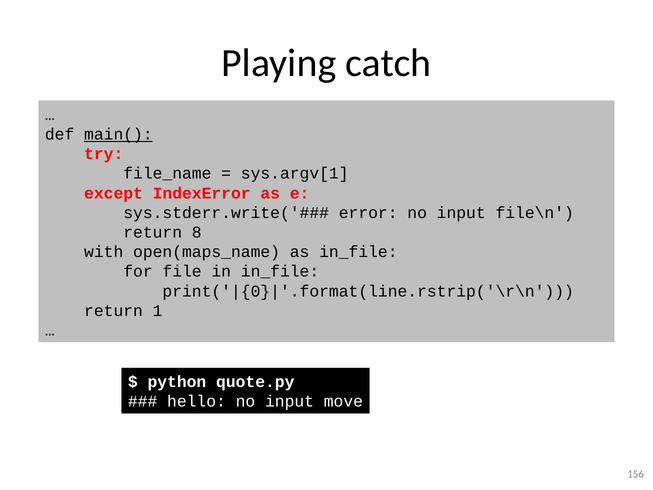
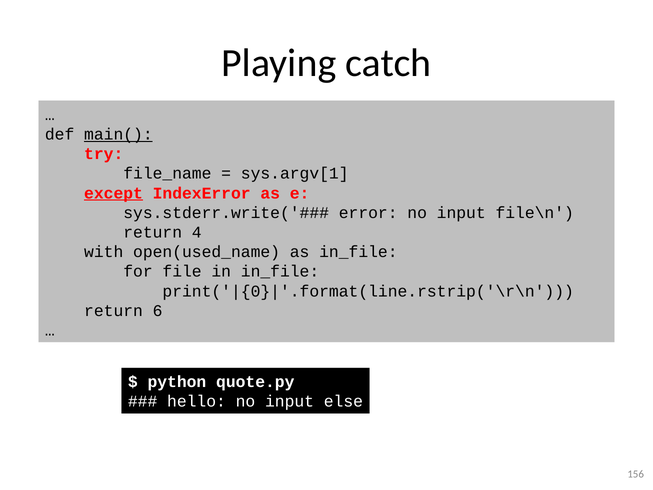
except underline: none -> present (114, 193)
8: 8 -> 4 (197, 232)
open(maps_name: open(maps_name -> open(used_name (207, 252)
1: 1 -> 6 (158, 311)
move: move -> else (343, 401)
